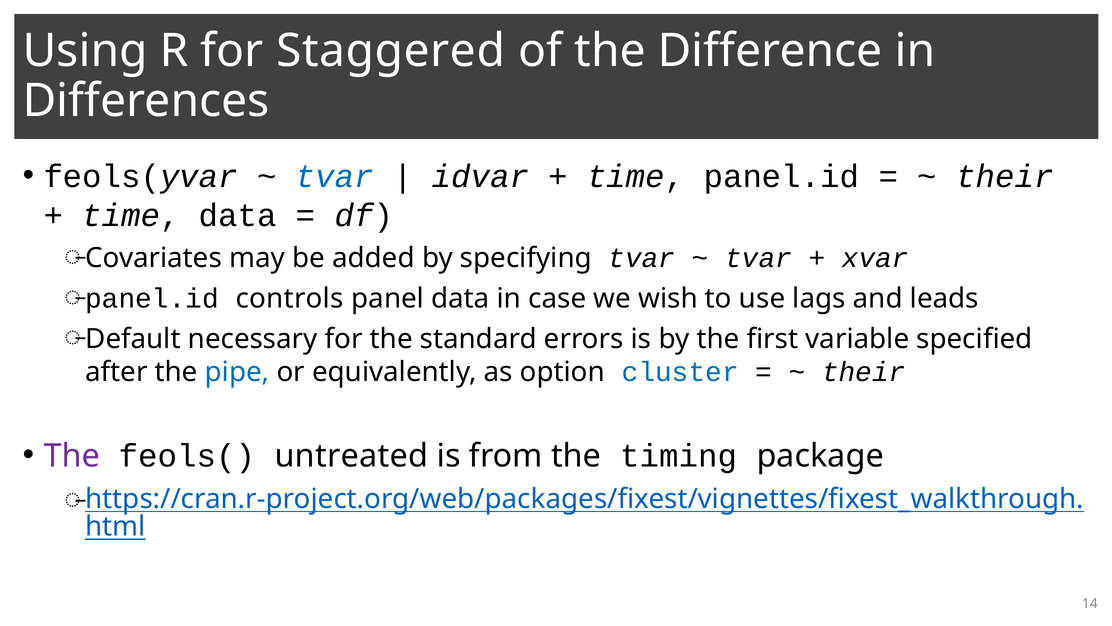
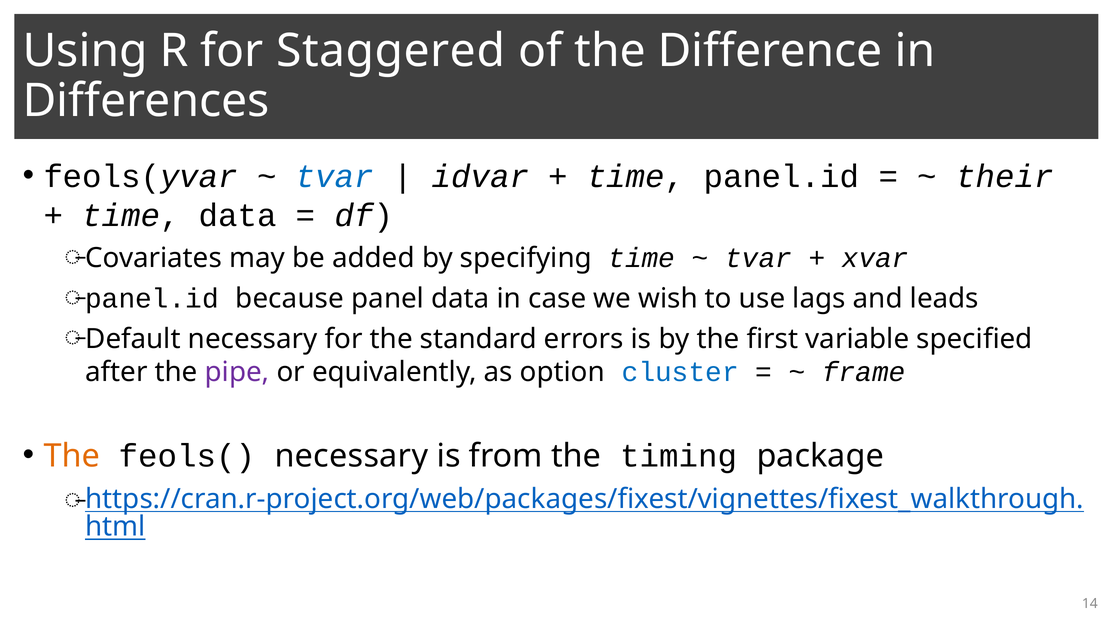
specifying tvar: tvar -> time (642, 258)
controls: controls -> because (290, 298)
pipe colour: blue -> purple (237, 372)
their: their -> frame (864, 372)
The colour: purple -> orange (72, 456)
feols( untreated: untreated -> necessary (351, 456)
